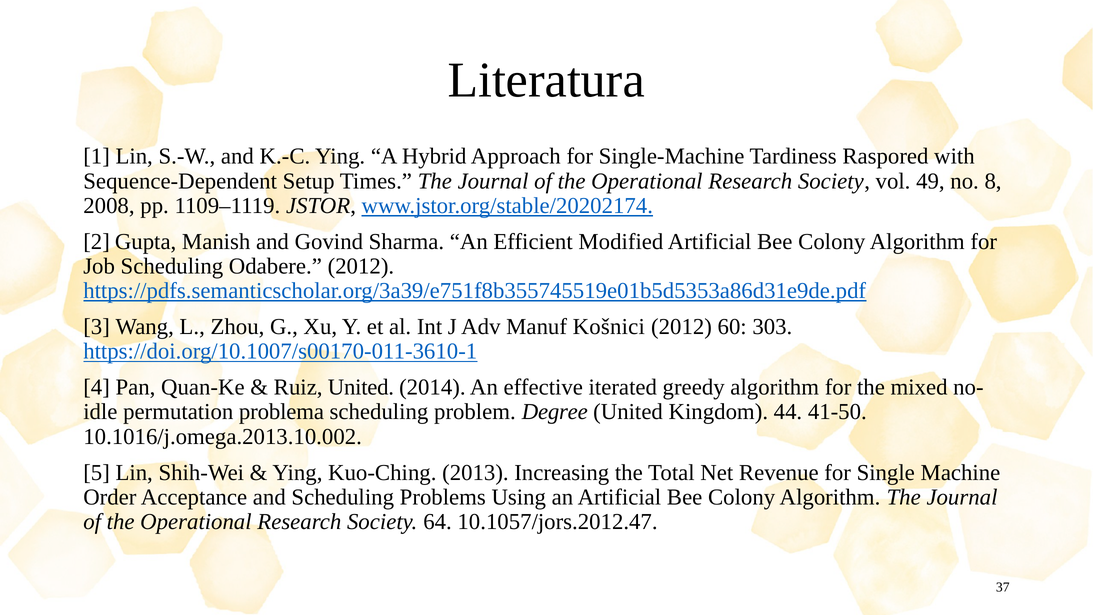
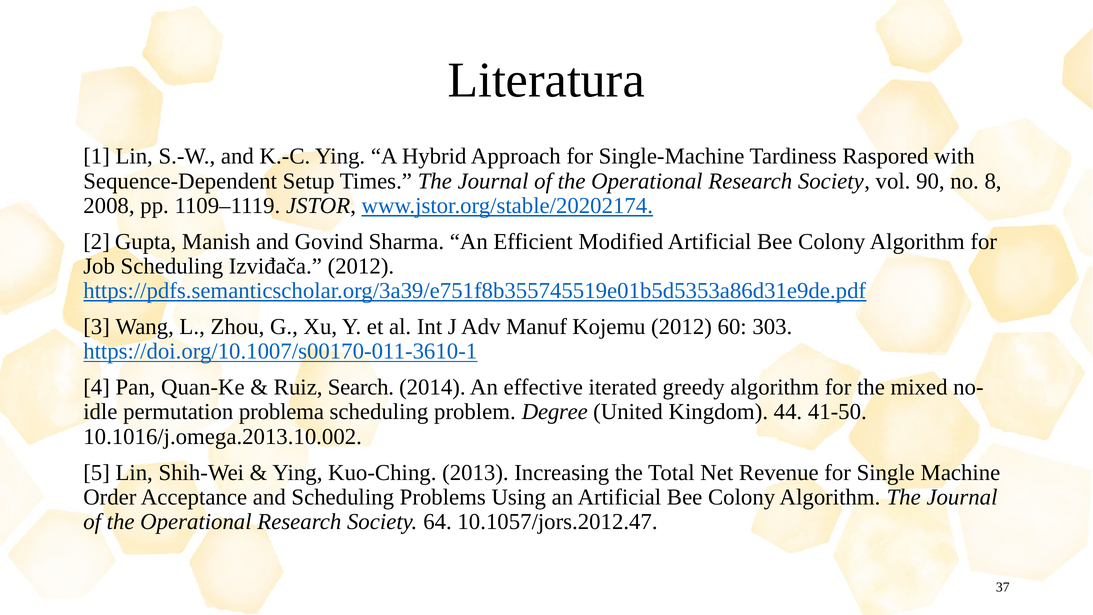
49: 49 -> 90 (930, 181)
Odabere: Odabere -> Izviđača (275, 266)
Košnici: Košnici -> Kojemu (609, 327)
Ruiz United: United -> Search (361, 387)
